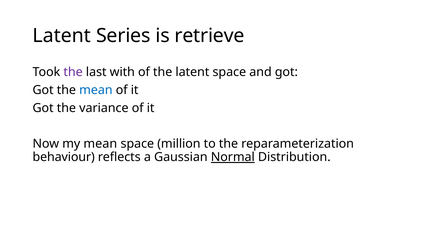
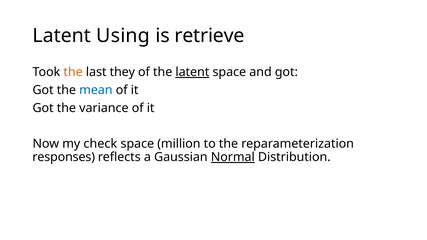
Series: Series -> Using (123, 36)
the colour: purple -> orange (73, 72)
with: with -> they (122, 72)
latent underline: none -> present (192, 72)
my mean: mean -> check (100, 144)
behaviour: behaviour -> responses (64, 157)
